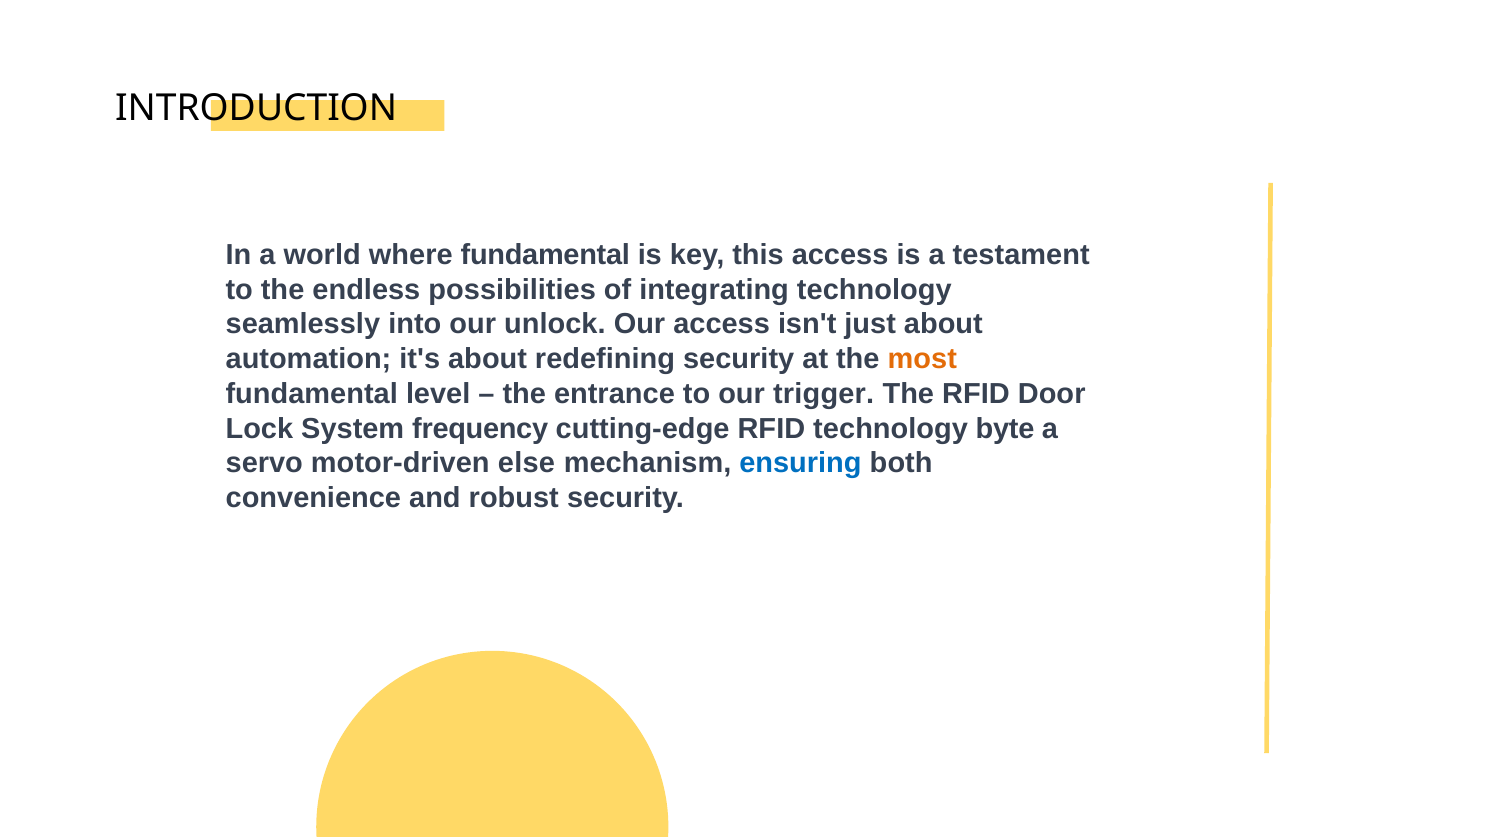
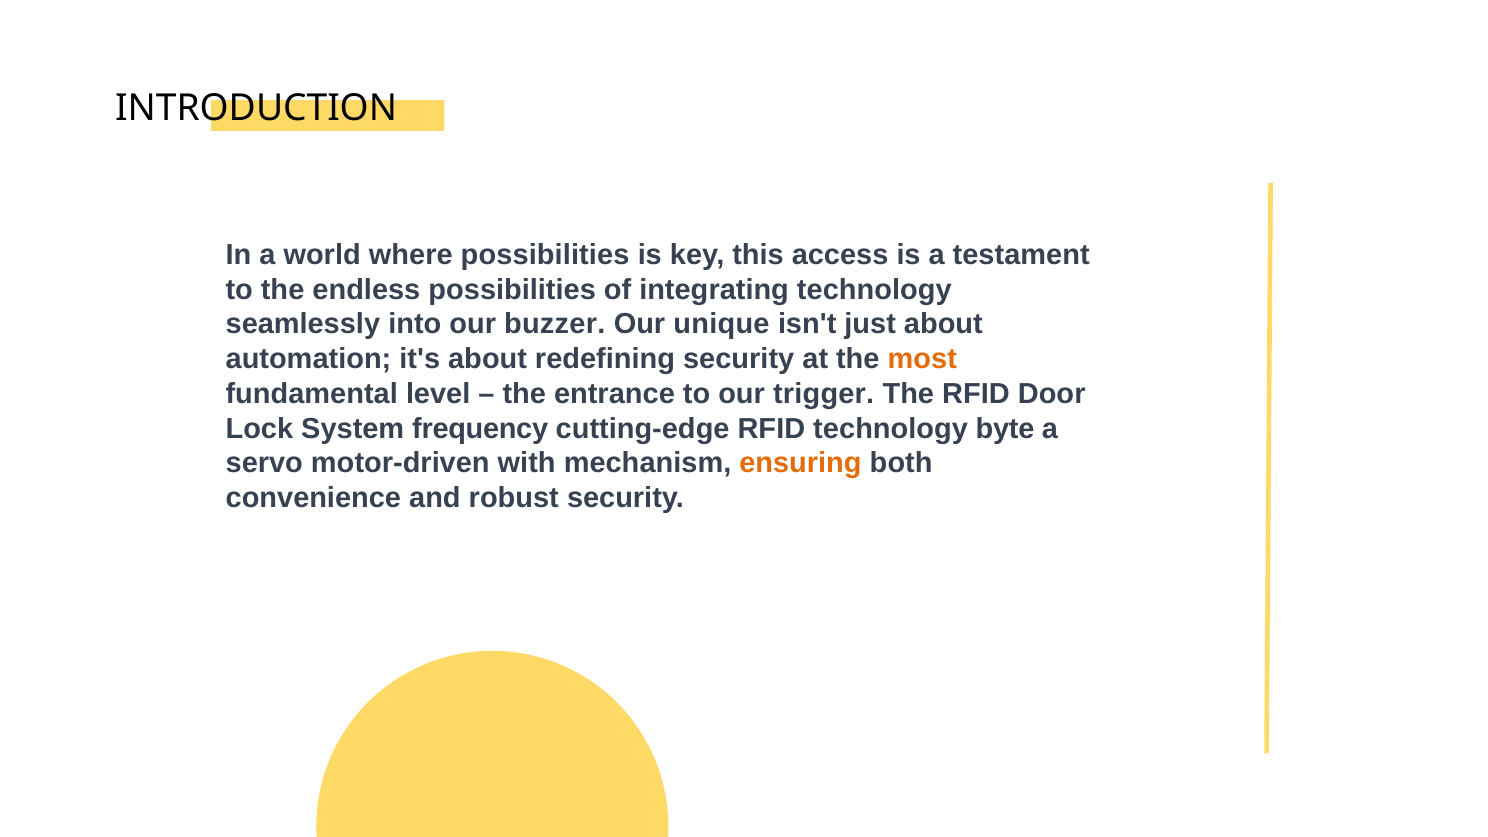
where fundamental: fundamental -> possibilities (545, 255)
unlock: unlock -> buzzer (555, 324)
Our access: access -> unique (721, 324)
else: else -> with (527, 463)
ensuring colour: blue -> orange (800, 463)
